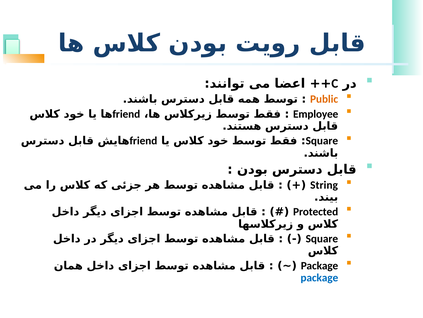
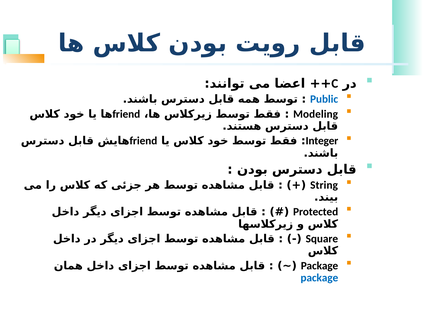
Public colour: orange -> blue (324, 99)
Employee: Employee -> Modeling (316, 114)
Square: Square -> Integer (322, 141)
